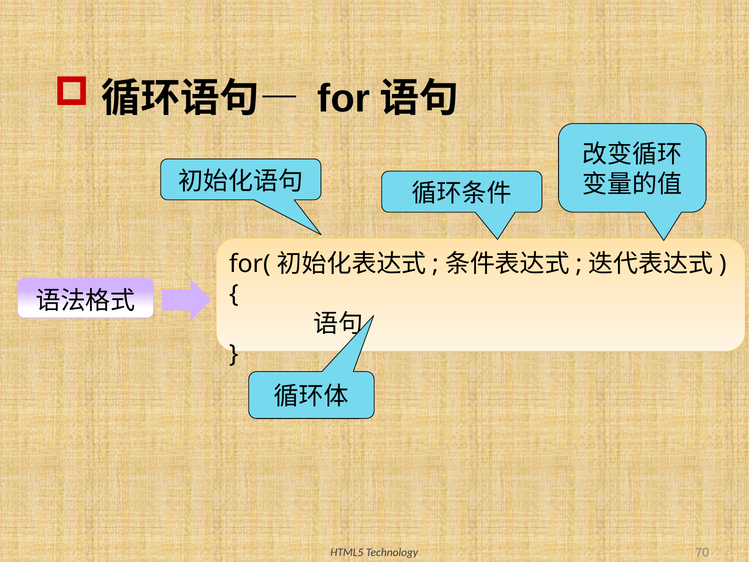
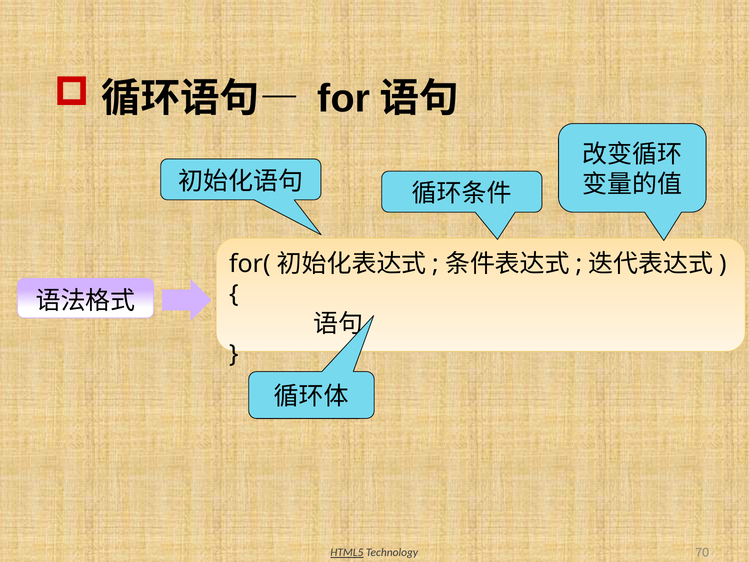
HTML5 underline: none -> present (347, 552)
